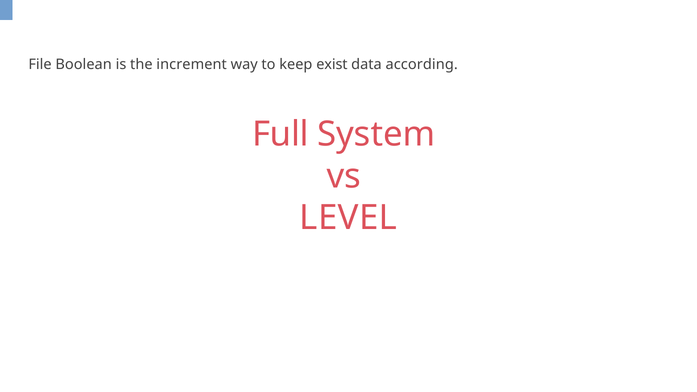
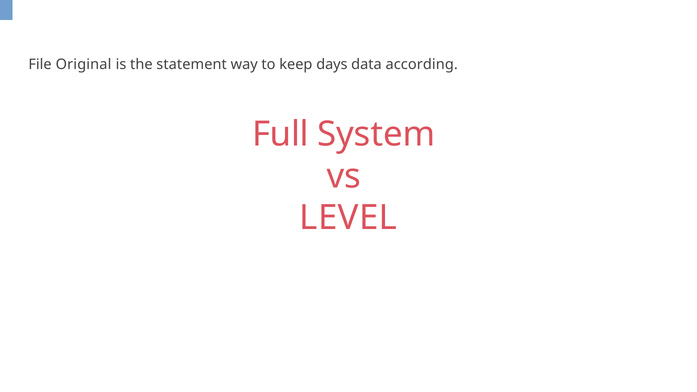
Boolean: Boolean -> Original (84, 64)
increment: increment -> statement (192, 64)
exist: exist -> days (332, 64)
